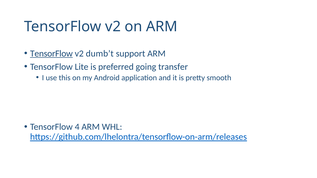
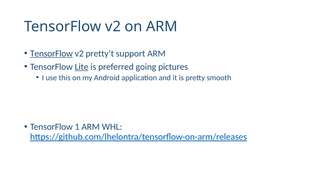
dumb’t: dumb’t -> pretty’t (100, 54)
Lite underline: none -> present (82, 67)
transfer: transfer -> pictures (173, 67)
4: 4 -> 1 (77, 127)
